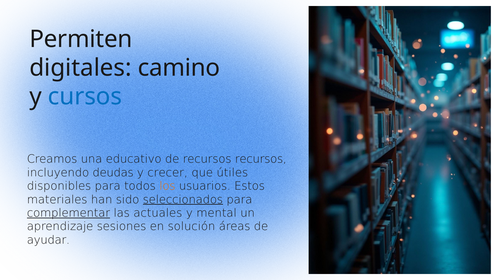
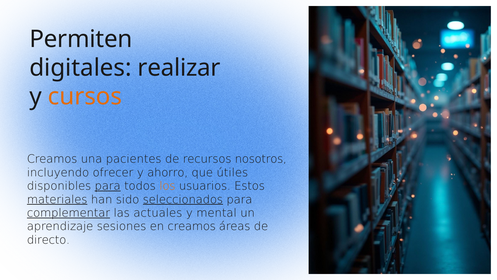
camino: camino -> realizar (179, 68)
cursos colour: blue -> orange (85, 96)
educativo: educativo -> pacientes (134, 159)
recursos recursos: recursos -> nosotros (261, 159)
deudas: deudas -> ofrecer (113, 172)
crecer: crecer -> ahorro (168, 172)
para underline: none -> present (108, 186)
materiales underline: none -> present (57, 199)
en solución: solución -> creamos (192, 226)
ayudar: ayudar -> directo (48, 240)
